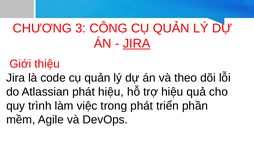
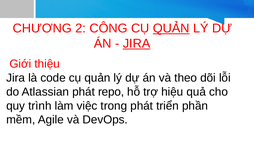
3: 3 -> 2 (81, 28)
QUẢN underline: none -> present (171, 28)
phát hiệu: hiệu -> repo (111, 92)
